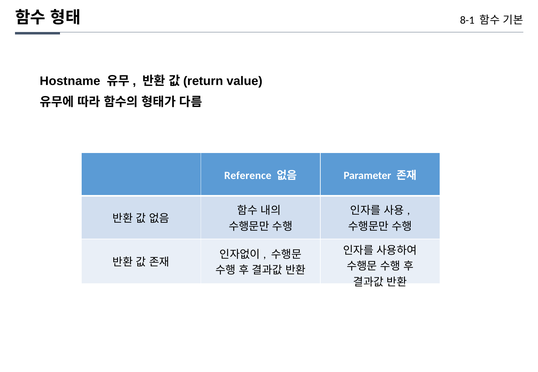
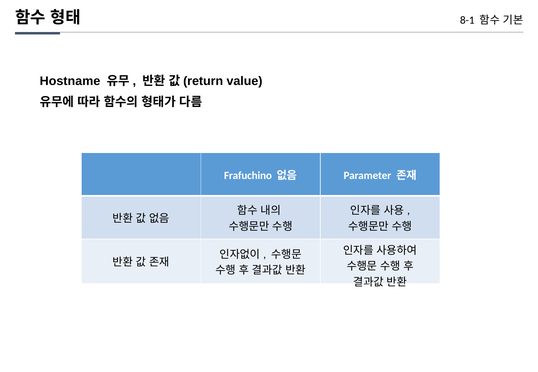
Reference: Reference -> Frafuchino (248, 176)
